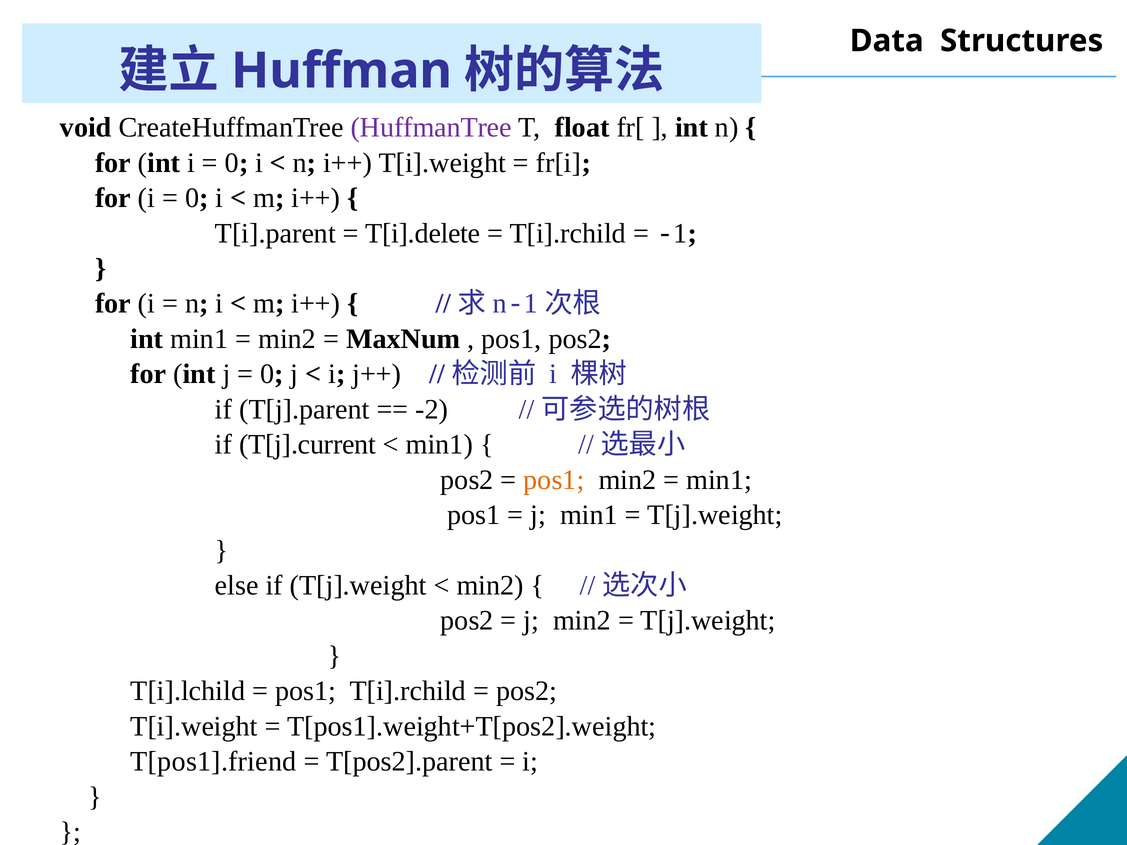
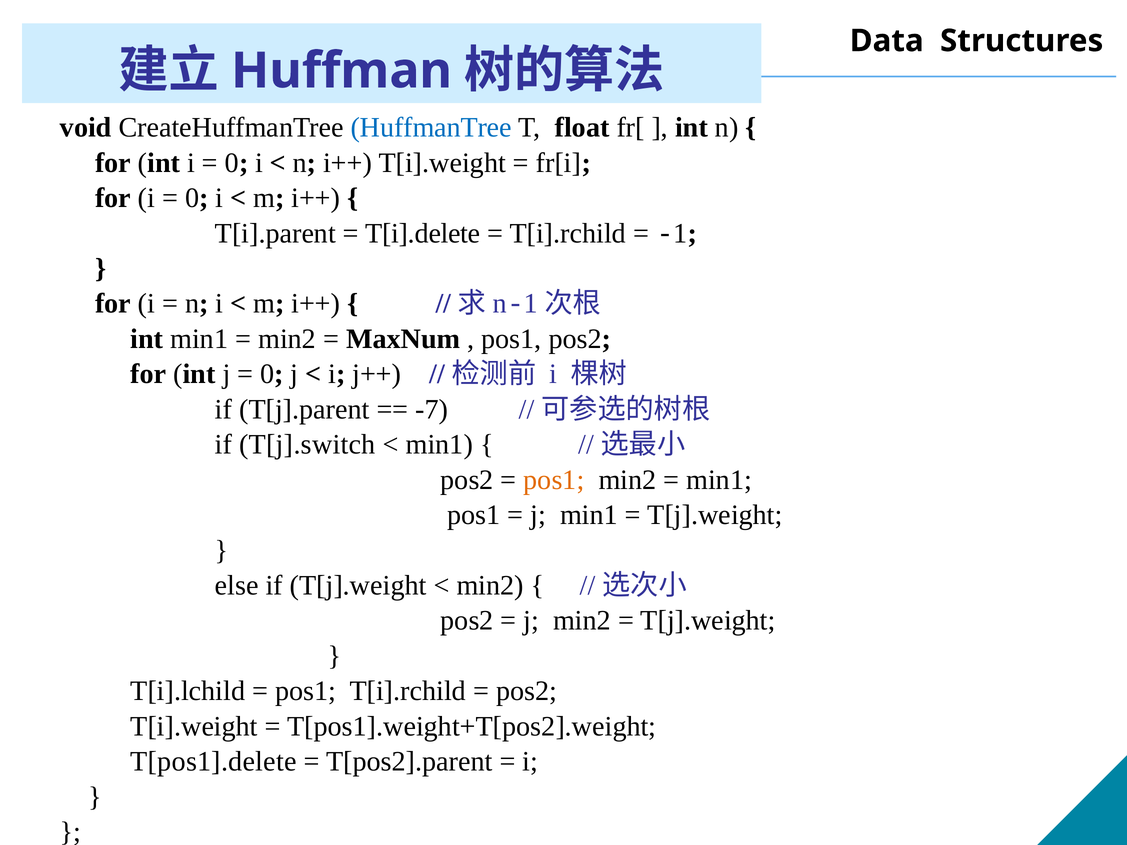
HuffmanTree colour: purple -> blue (431, 128)
-2: -2 -> -7 (432, 409)
T[j].current: T[j].current -> T[j].switch (307, 445)
T[pos1].friend: T[pos1].friend -> T[pos1].delete (213, 762)
